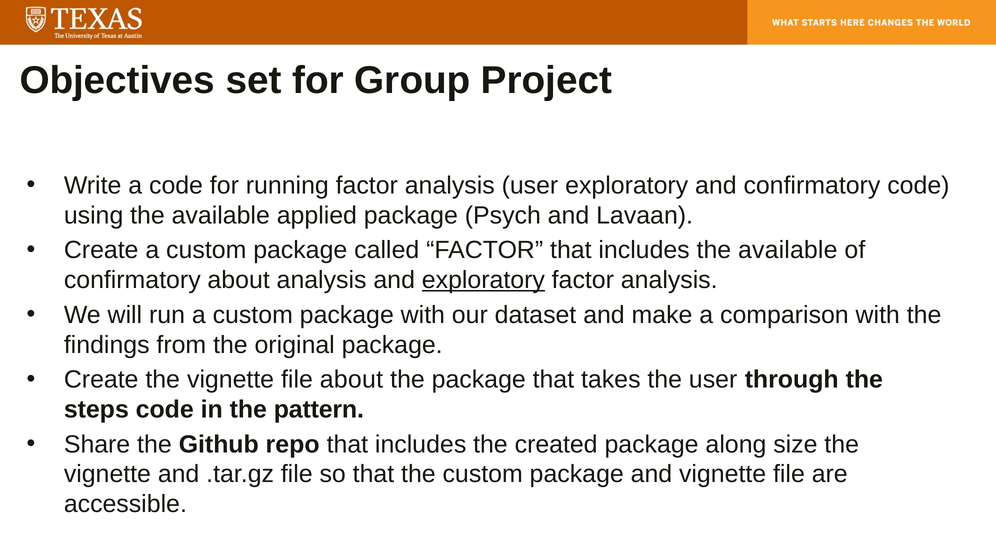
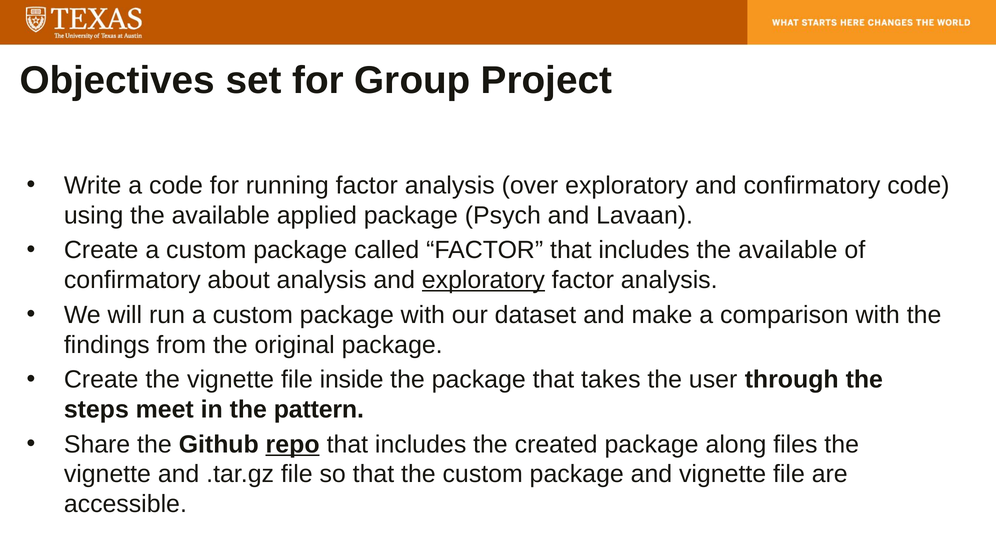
analysis user: user -> over (530, 186)
file about: about -> inside (352, 380)
steps code: code -> meet (165, 410)
repo underline: none -> present (293, 445)
size: size -> files (795, 445)
